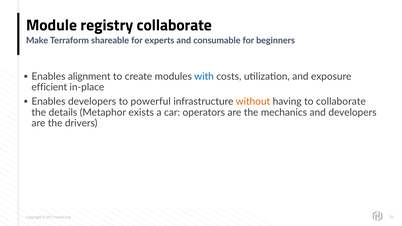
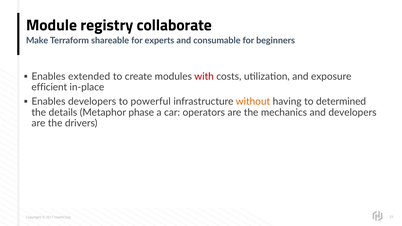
alignment: alignment -> extended (89, 77)
with colour: blue -> red (204, 77)
to collaborate: collaborate -> determined (341, 102)
exists: exists -> phase (141, 112)
